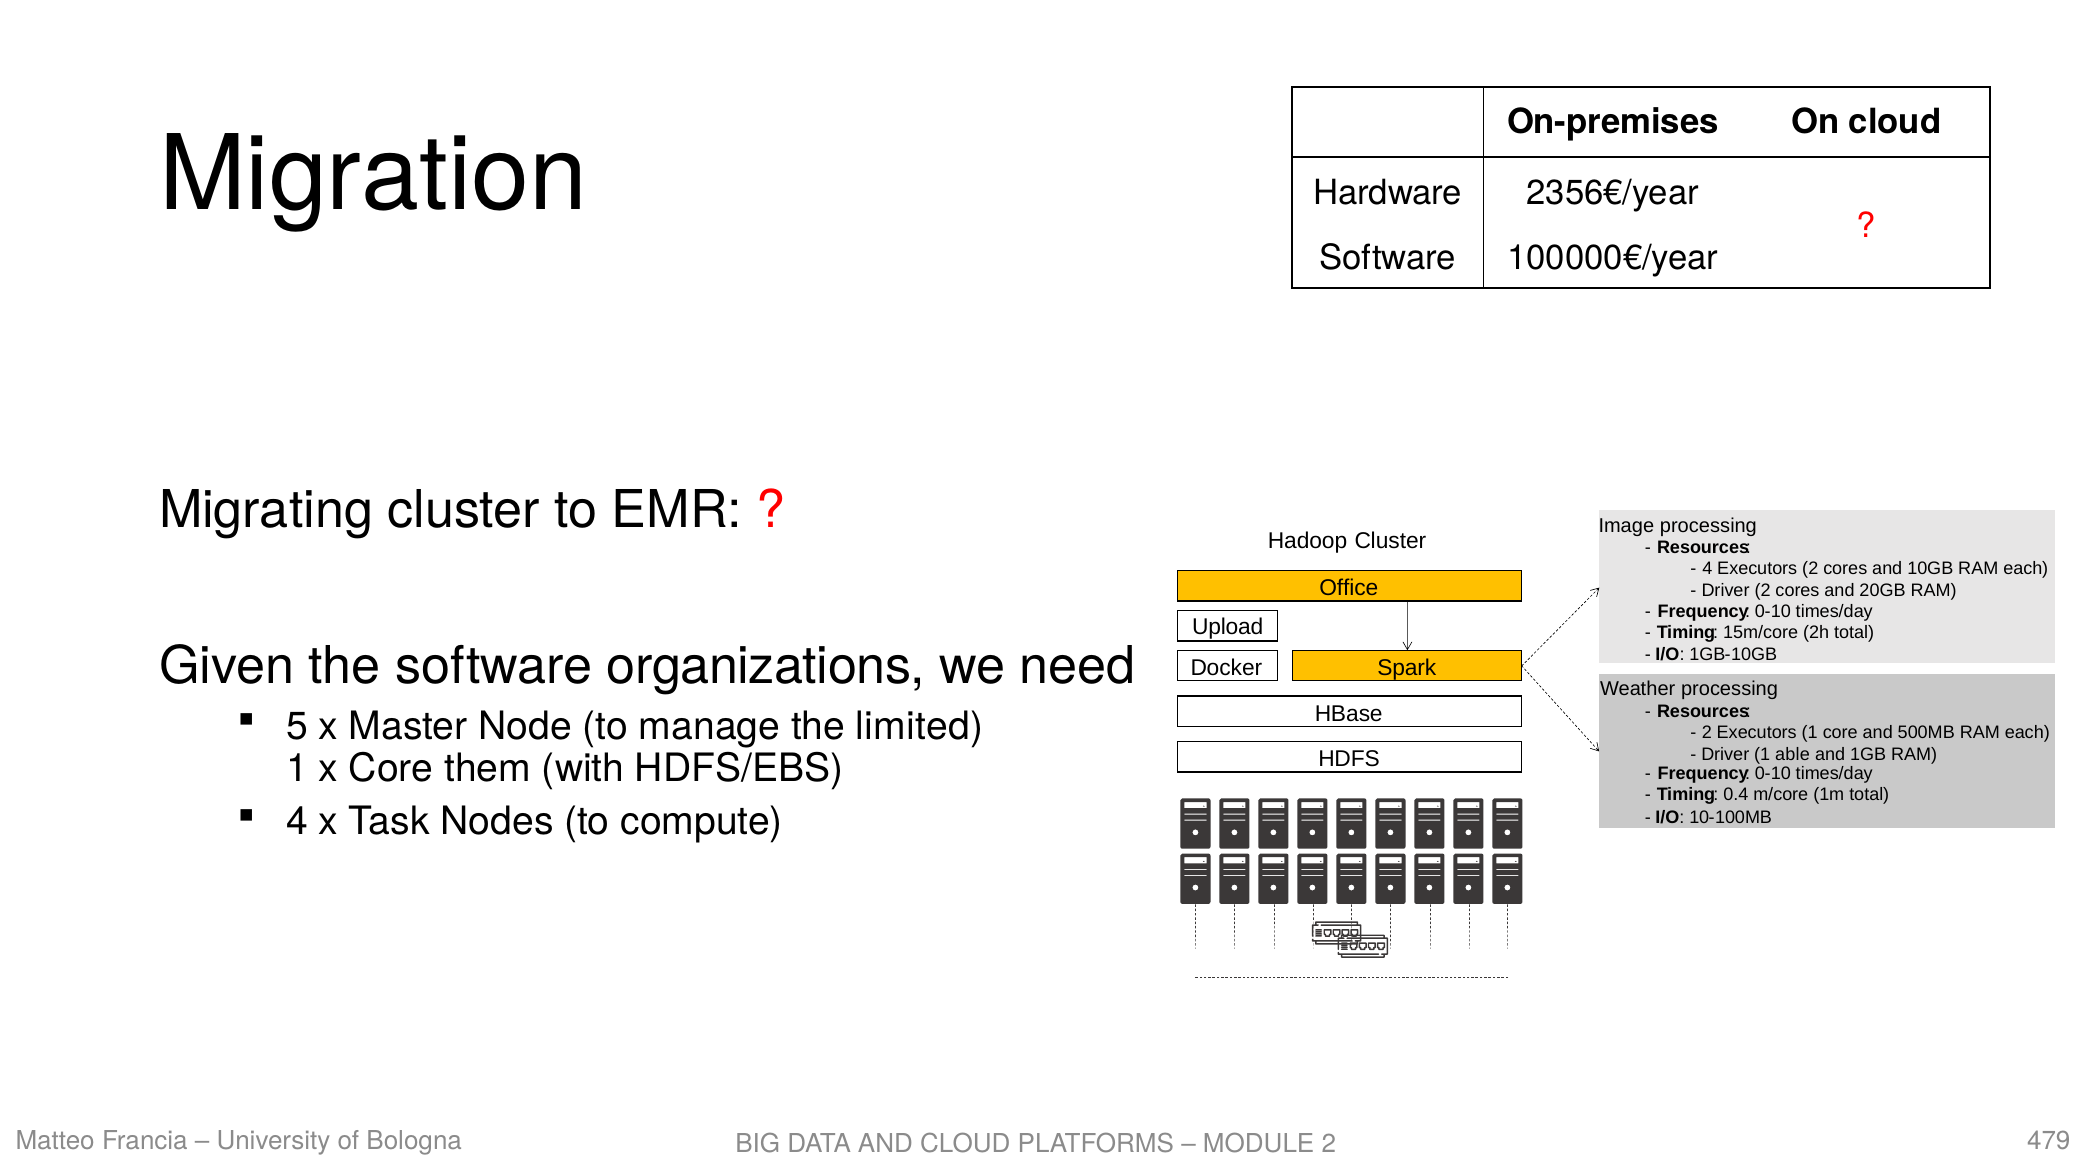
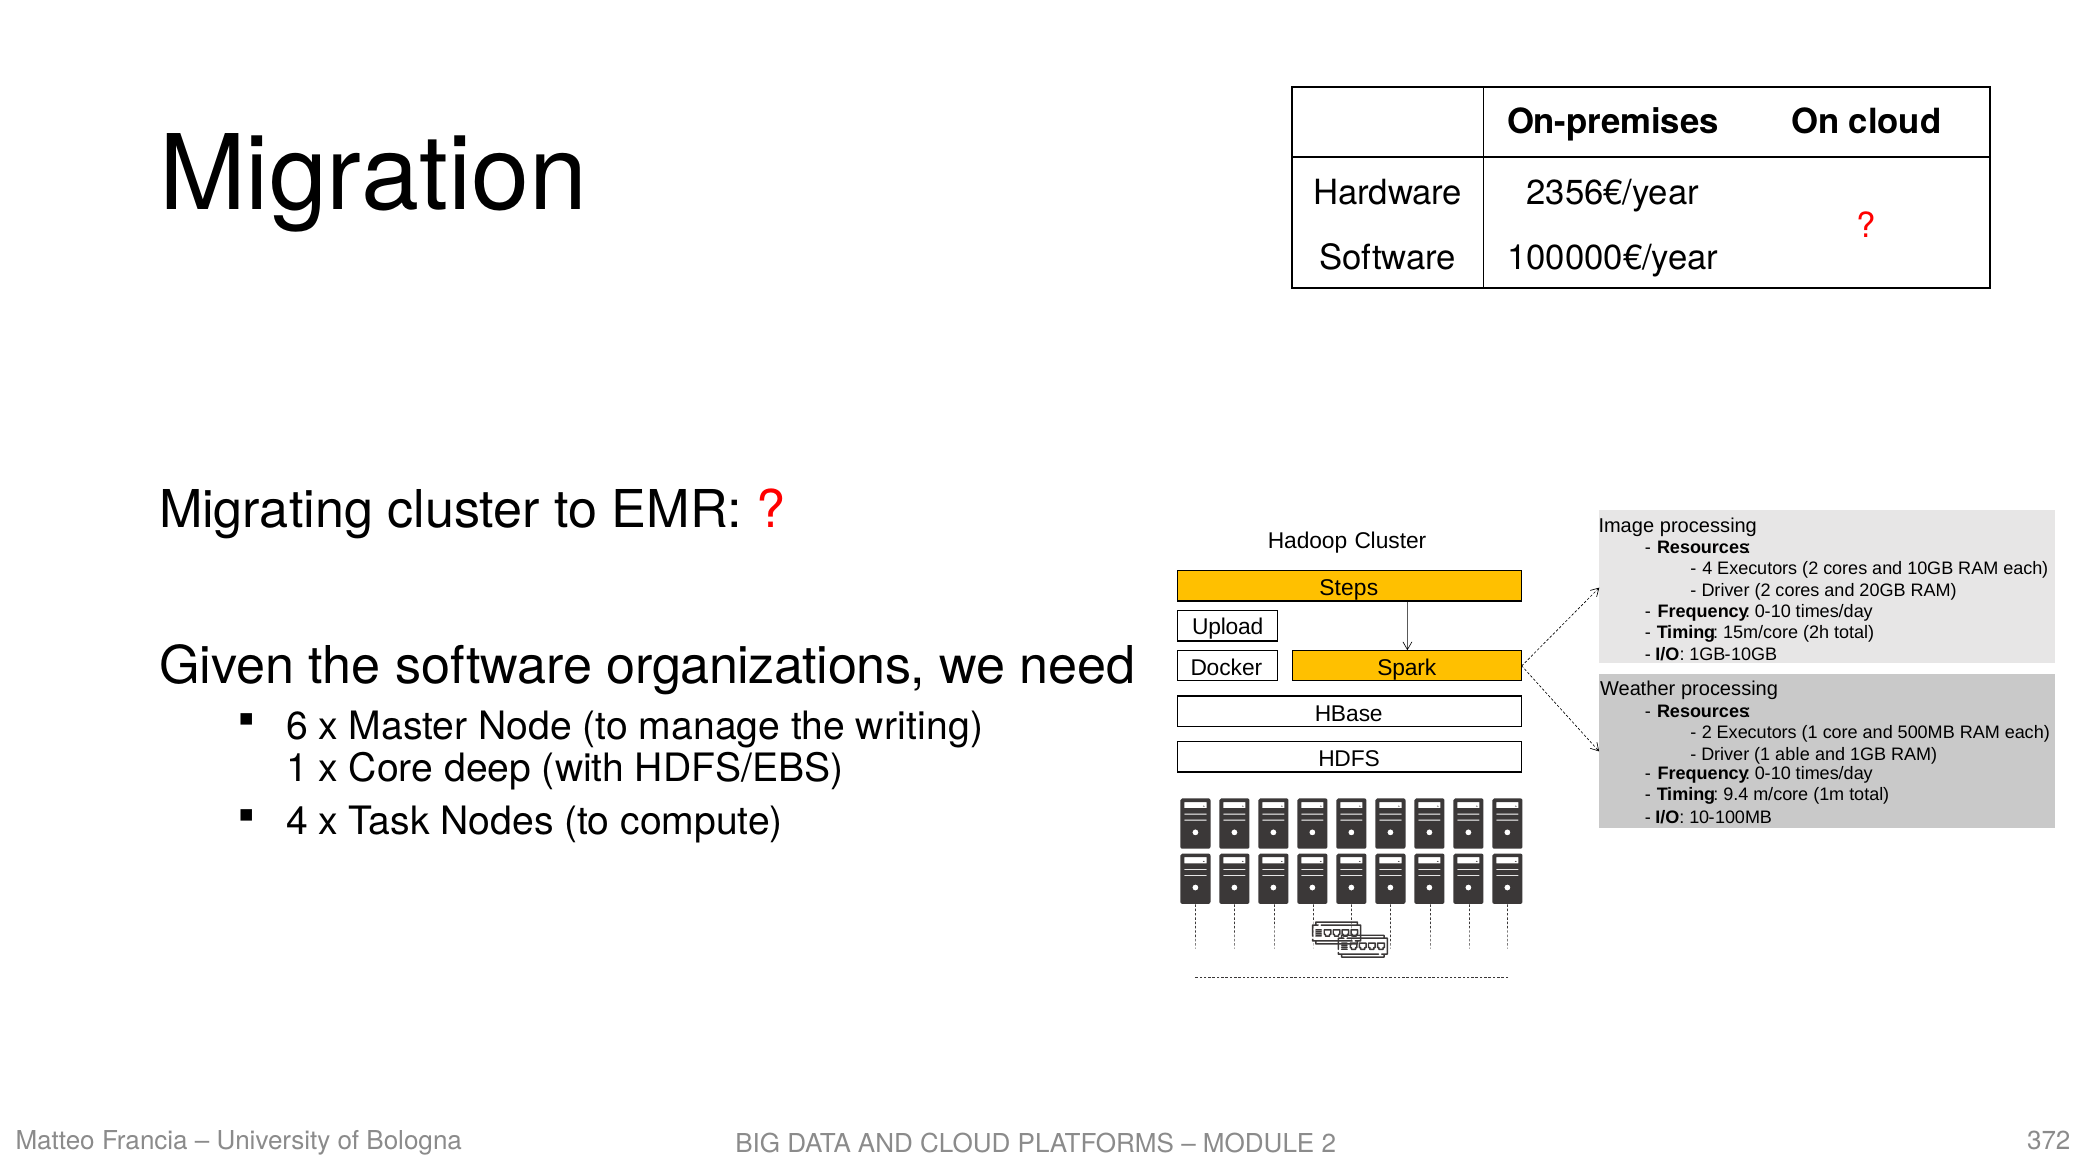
Office: Office -> Steps (1349, 588)
5: 5 -> 6 (297, 727)
limited: limited -> writing (920, 727)
them: them -> deep (488, 769)
0.4: 0.4 -> 9.4 (1736, 795)
479: 479 -> 372 (2049, 1141)
